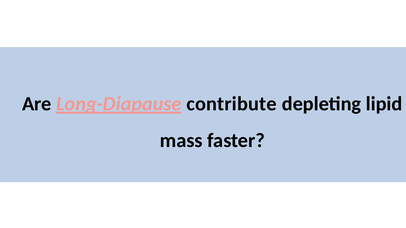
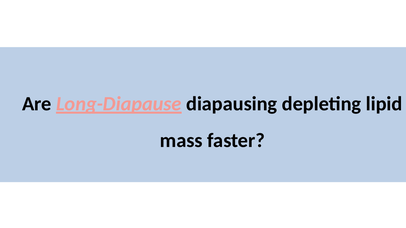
contribute: contribute -> diapausing (232, 104)
